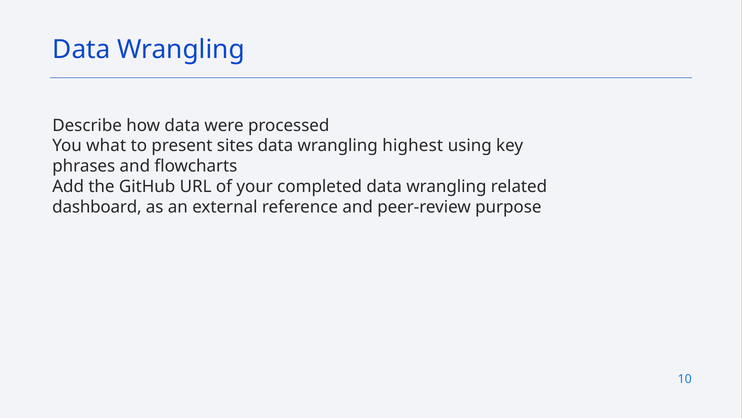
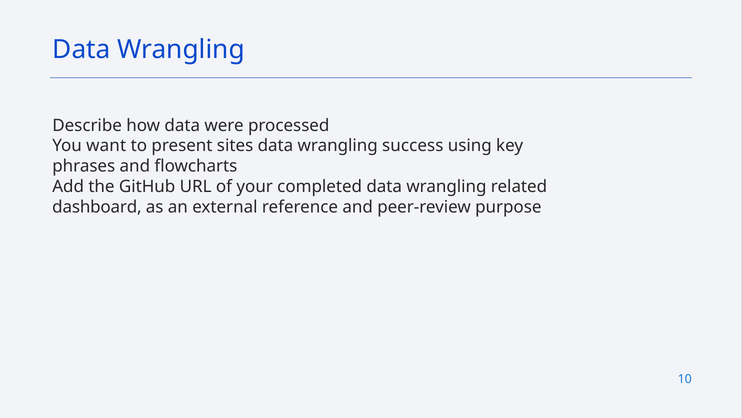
what: what -> want (106, 146)
highest: highest -> success (413, 146)
